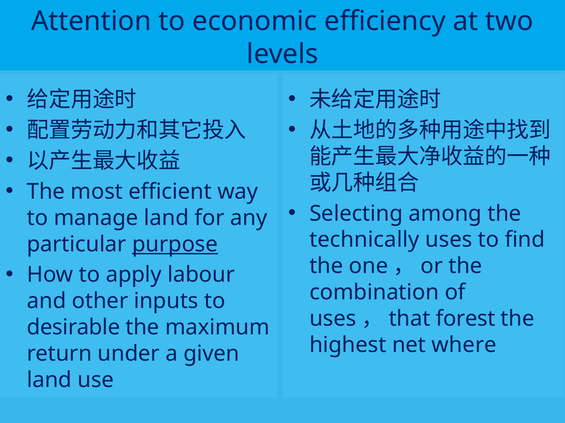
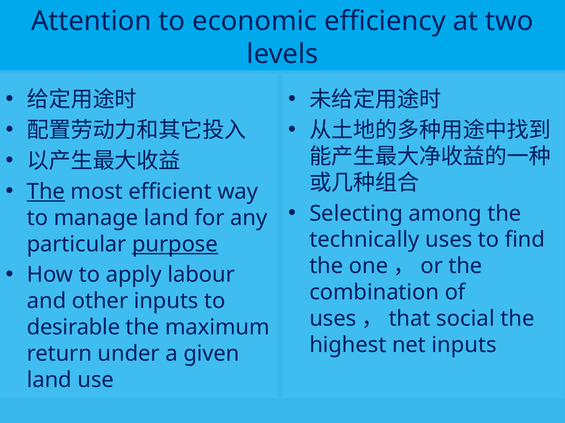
The underline: none -> present (46, 192)
forest: forest -> social (465, 319)
net where: where -> inputs (464, 345)
